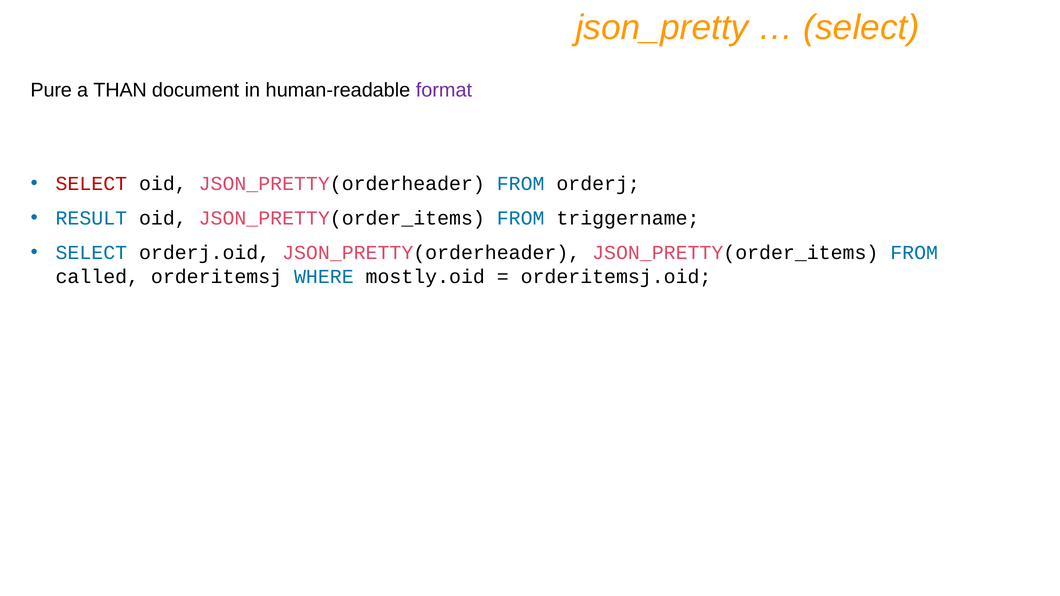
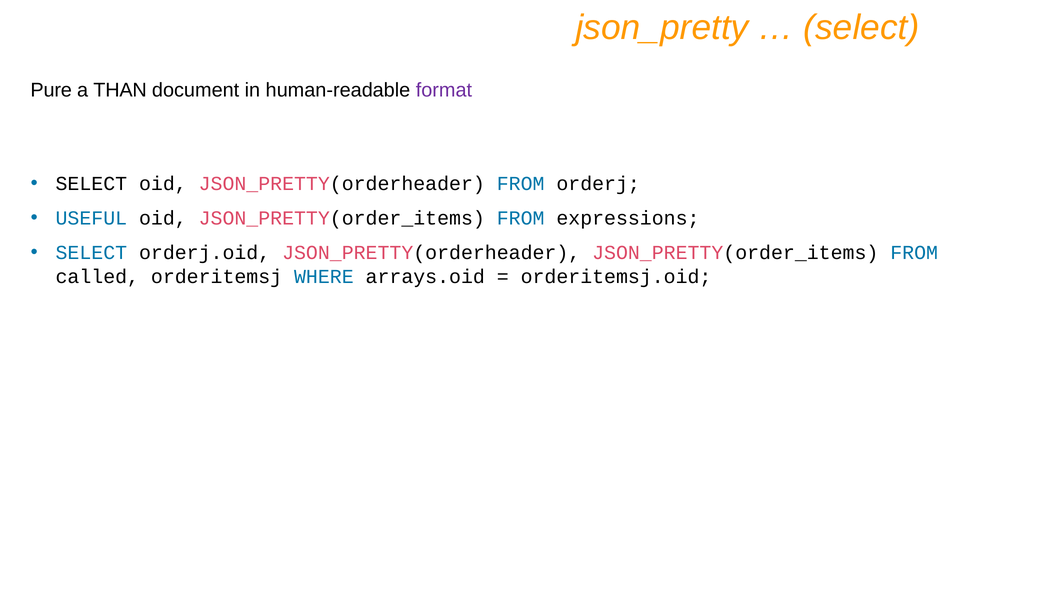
SELECT colour: red -> black (91, 184)
RESULT: RESULT -> USEFUL (91, 218)
triggername: triggername -> expressions (628, 218)
mostly.oid: mostly.oid -> arrays.oid (425, 277)
